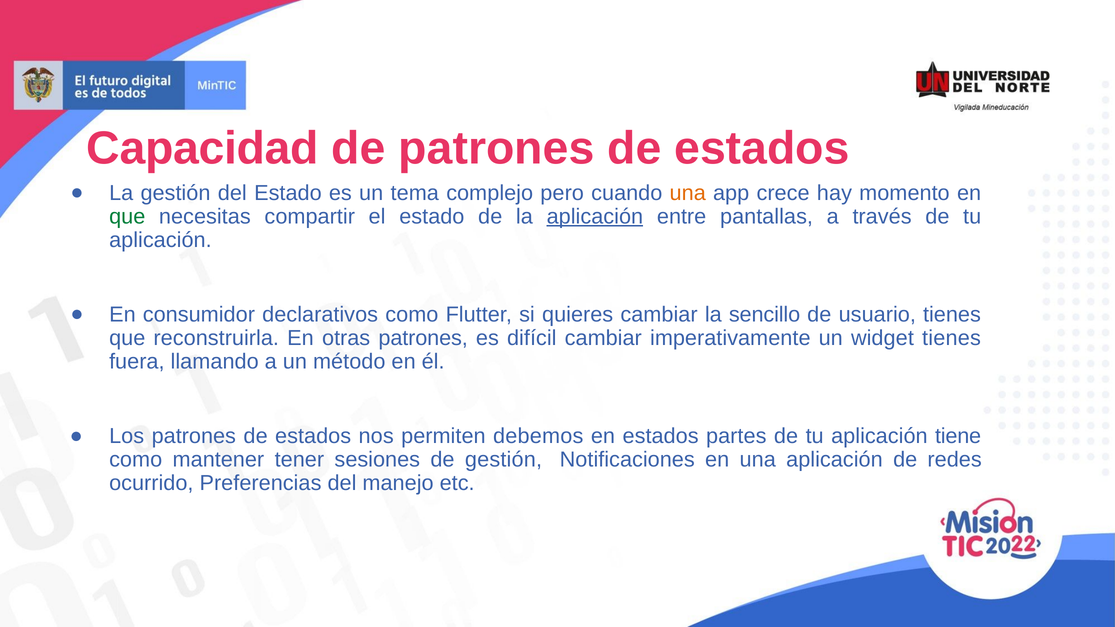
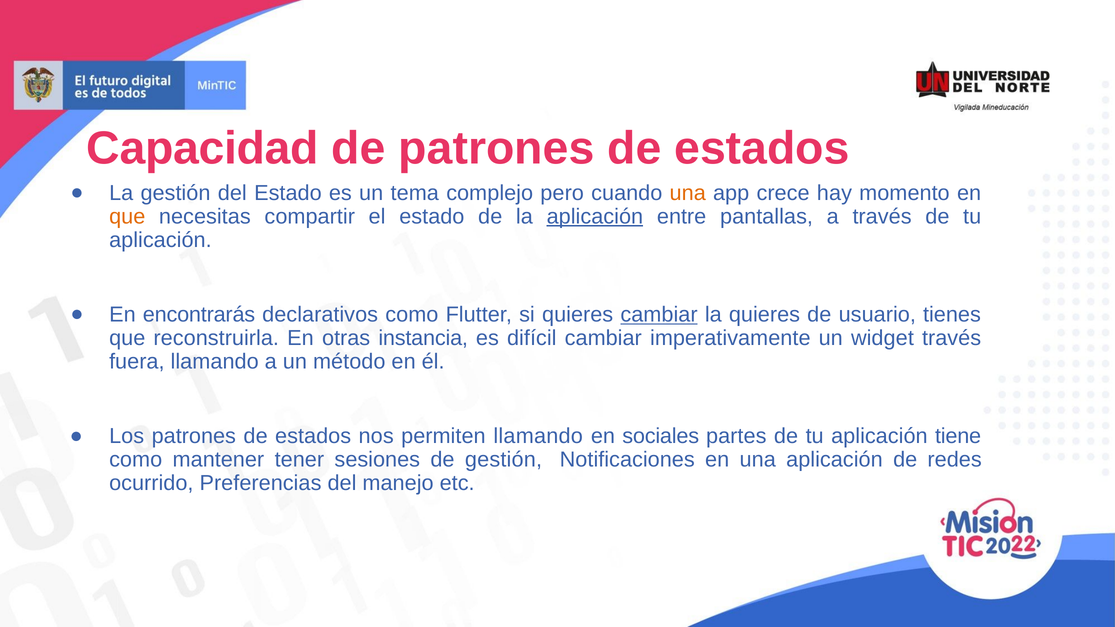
que colour: green -> orange (127, 217)
consumidor: consumidor -> encontrarás (199, 315)
cambiar underline: none -> present (659, 315)
la sencillo: sencillo -> quieres (764, 315)
otras patrones: patrones -> instancia (423, 338)
widget tienes: tienes -> través (952, 338)
permiten debemos: debemos -> llamando (538, 436)
en estados: estados -> sociales (661, 436)
